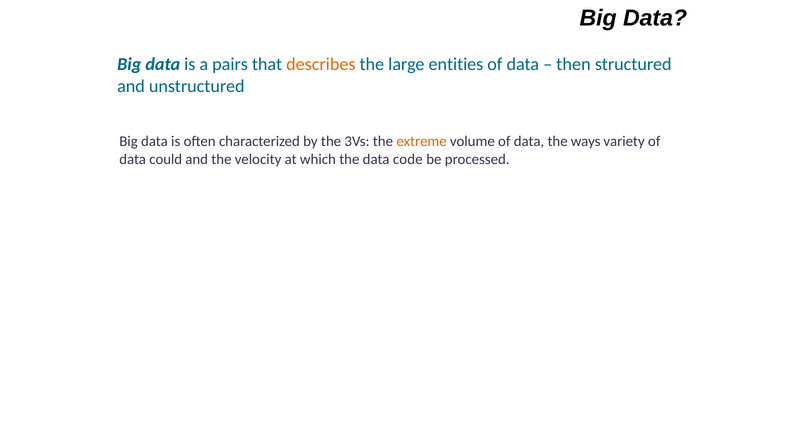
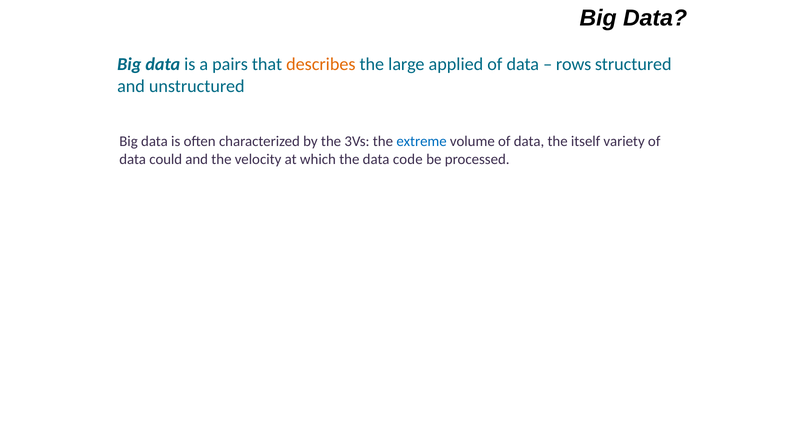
entities: entities -> applied (456, 65)
then: then -> rows (574, 65)
extreme colour: orange -> blue (422, 142)
ways: ways -> itself (586, 142)
